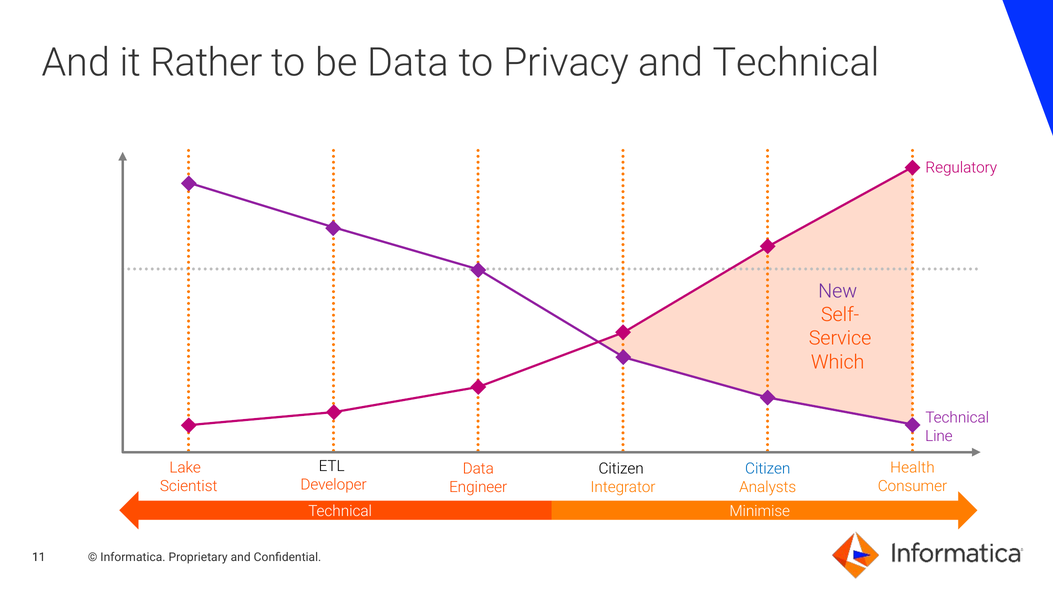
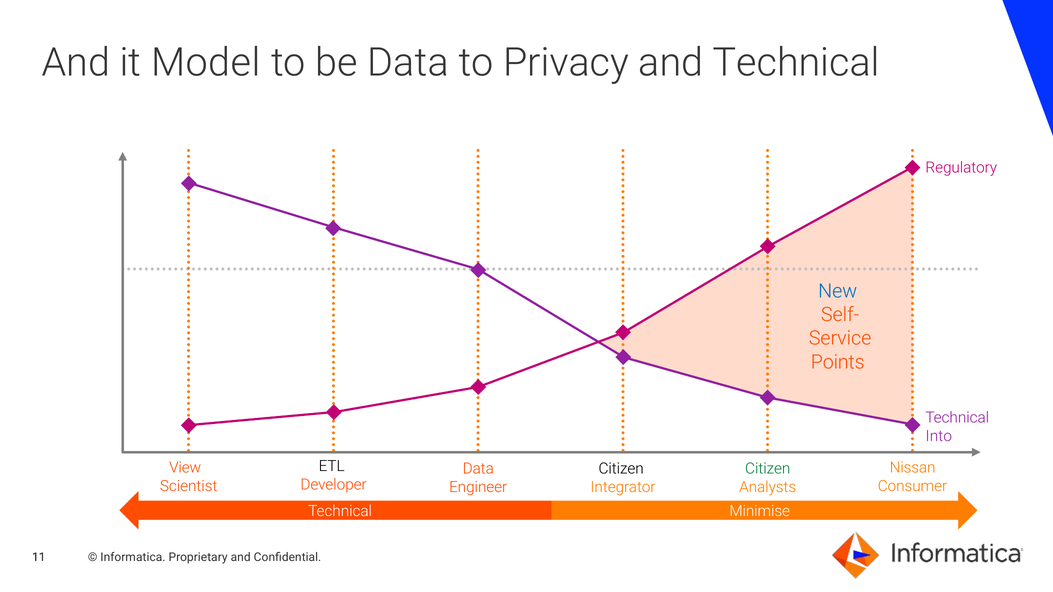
Rather: Rather -> Model (206, 63)
New colour: purple -> blue (838, 291)
Which: Which -> Points (838, 362)
Line: Line -> Into (939, 436)
Lake: Lake -> View (185, 468)
Health: Health -> Nissan (913, 468)
Citizen colour: blue -> green (768, 469)
